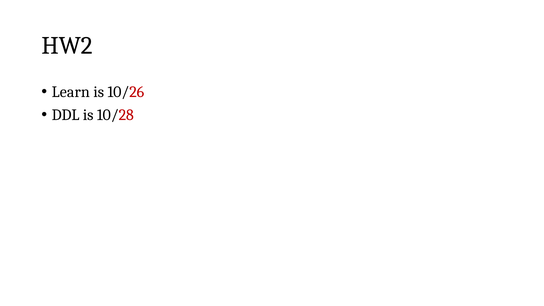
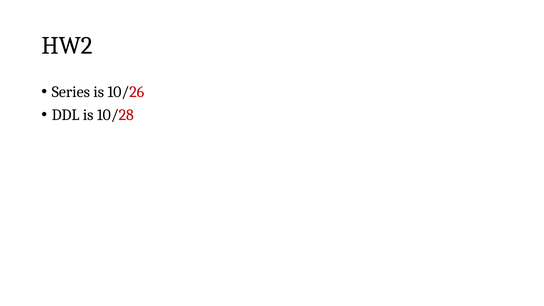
Learn: Learn -> Series (71, 92)
